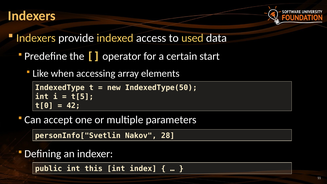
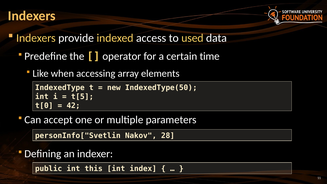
start: start -> time (210, 56)
